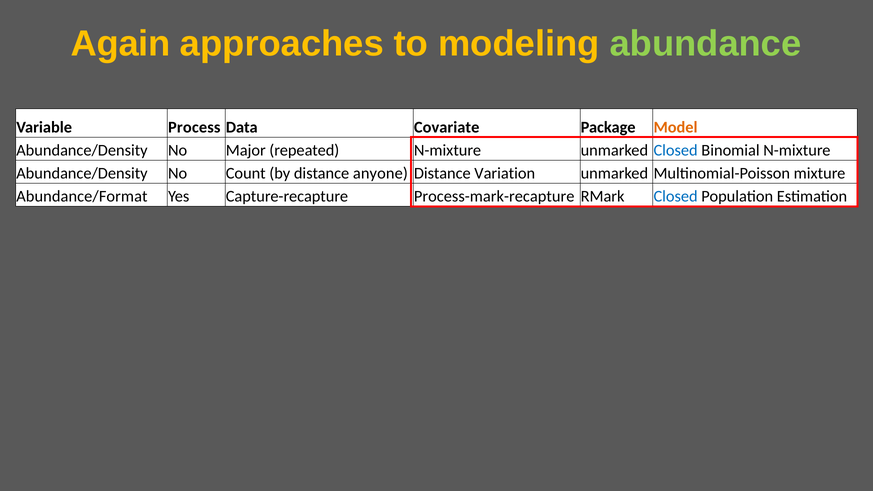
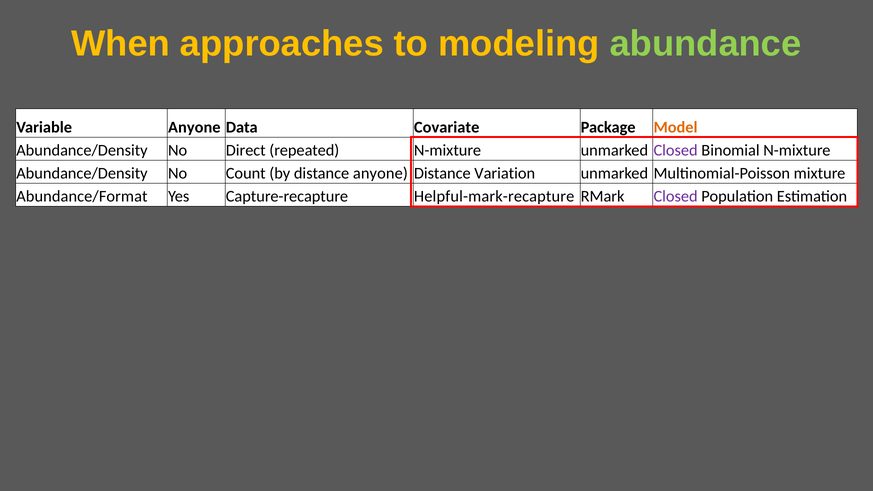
Again: Again -> When (120, 44)
Variable Process: Process -> Anyone (194, 127)
Major: Major -> Direct (246, 150)
Closed colour: blue -> purple (676, 150)
Process-mark-recapture: Process-mark-recapture -> Helpful-mark-recapture (494, 197)
Closed colour: blue -> purple (676, 197)
